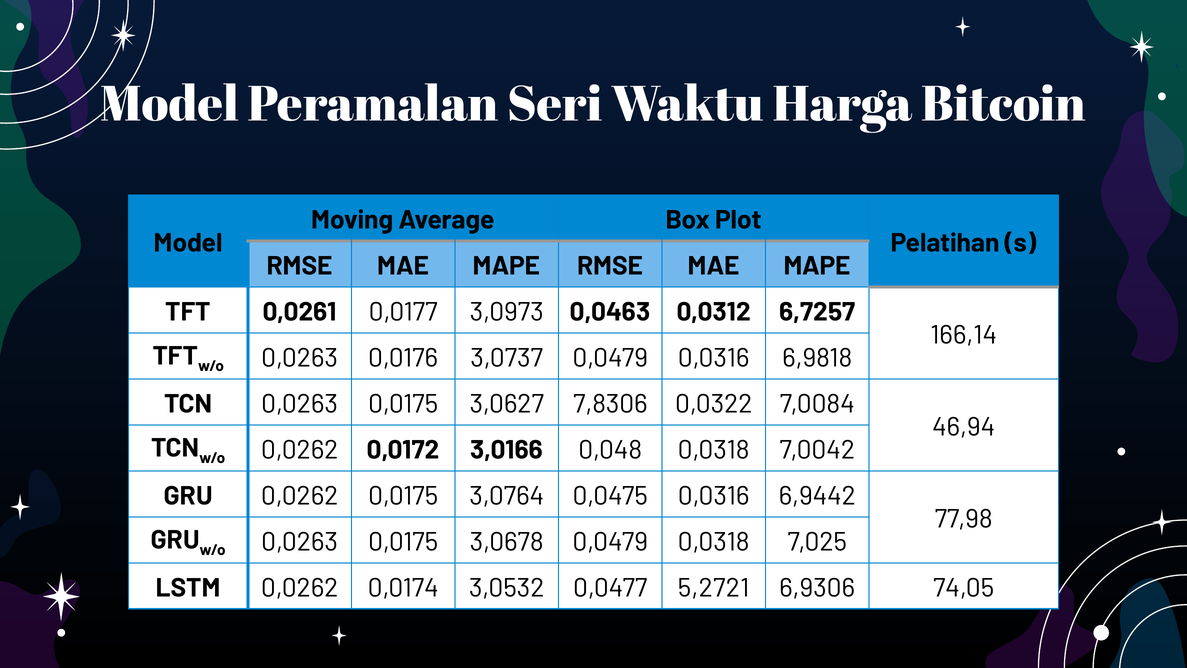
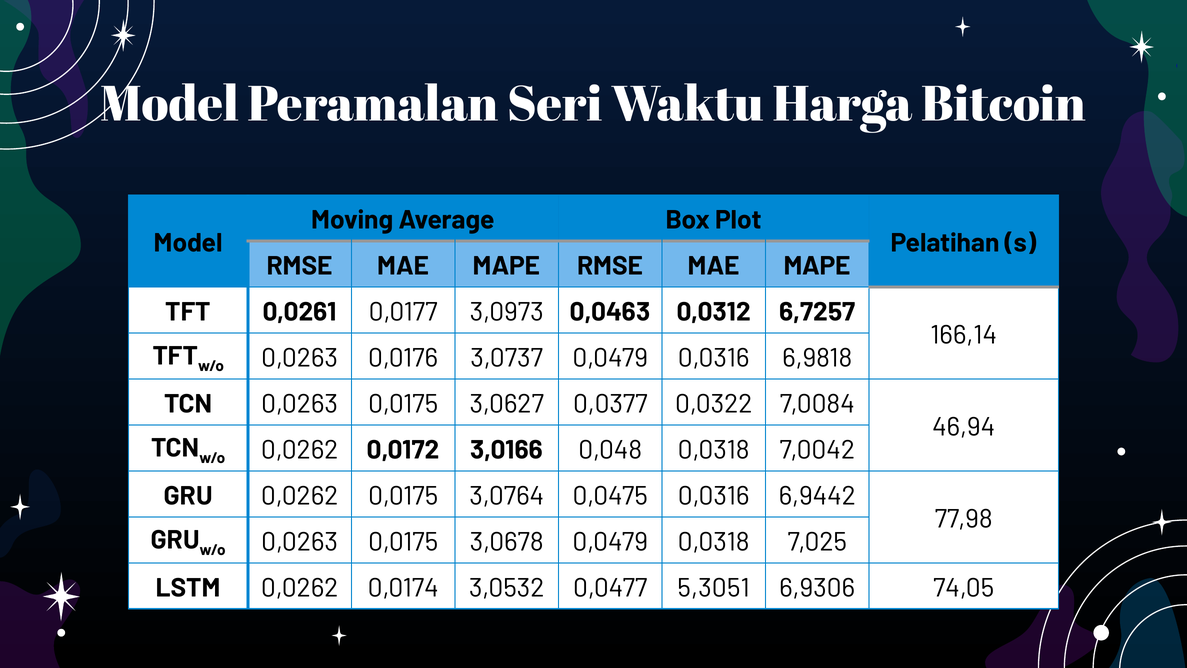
7,8306: 7,8306 -> 0,0377 (610, 404)
5,2721: 5,2721 -> 5,3051 (714, 588)
